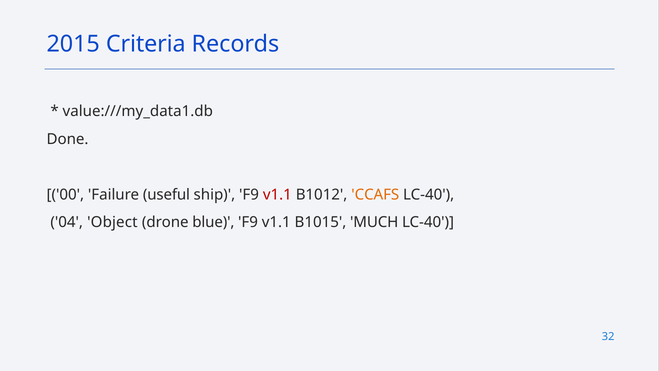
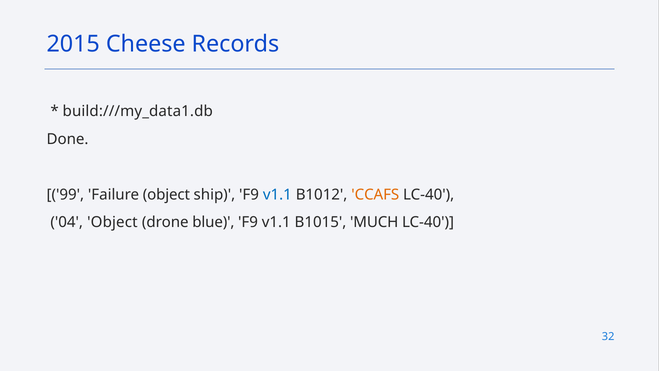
Criteria: Criteria -> Cheese (146, 44)
value:///my_data1.db: value:///my_data1.db -> build:///my_data1.db (138, 111)
00: 00 -> 99 (65, 194)
Failure useful: useful -> object (166, 194)
v1.1 colour: red -> blue (277, 194)
